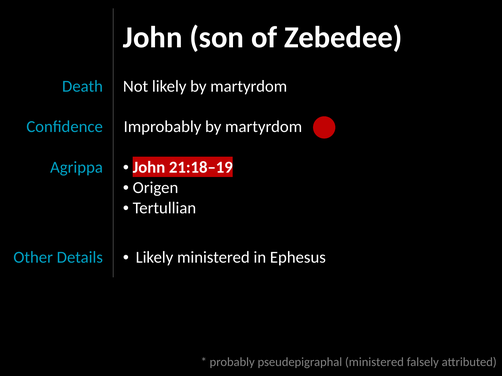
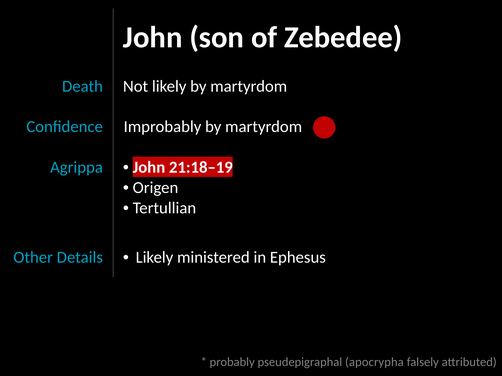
pseudepigraphal ministered: ministered -> apocrypha (374, 362)
